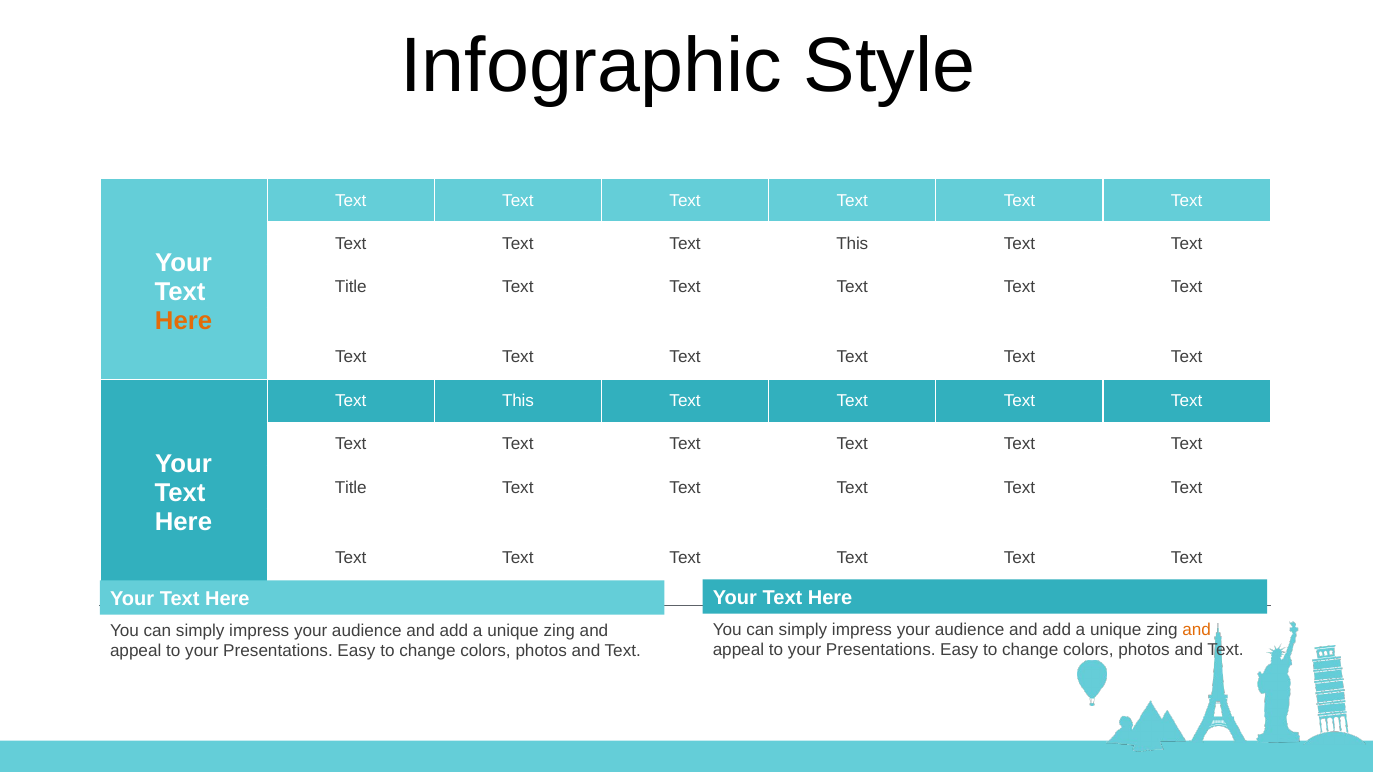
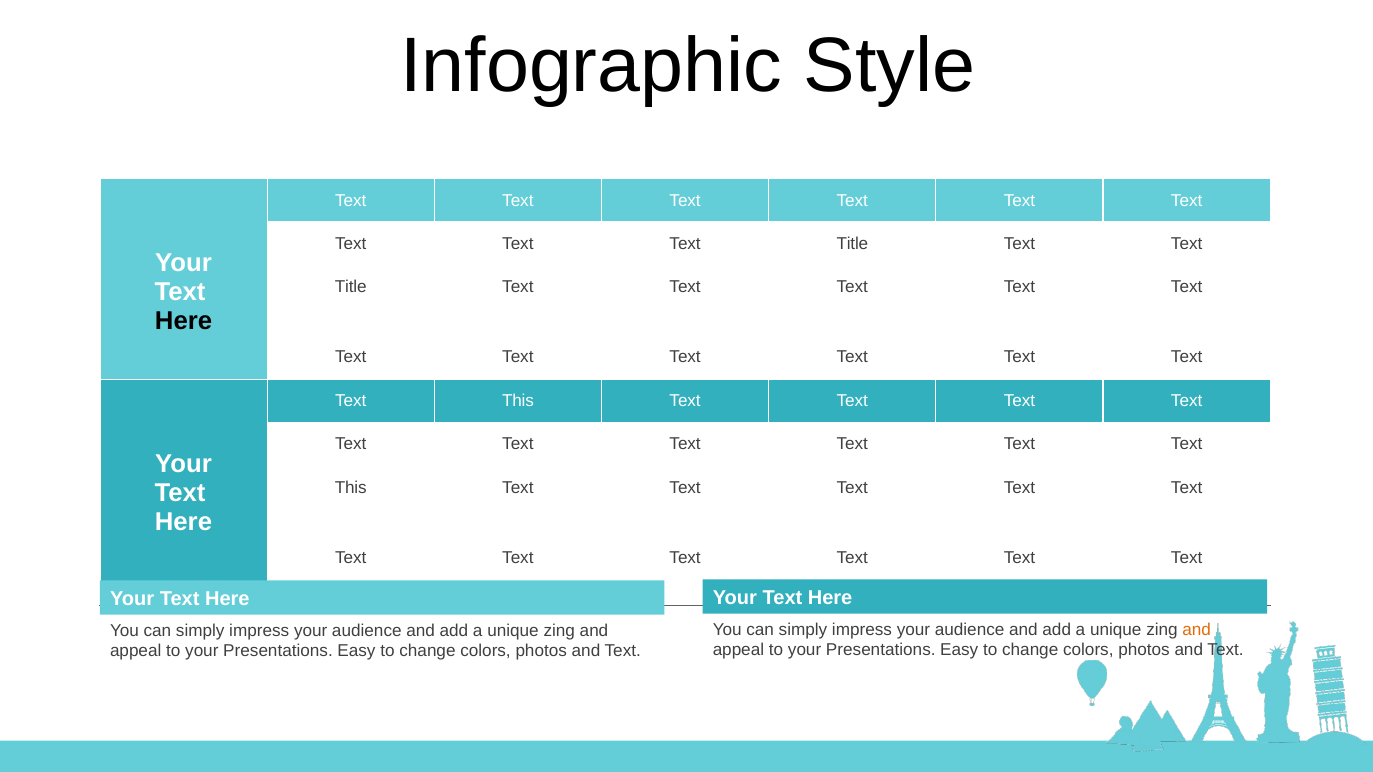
Text Text Text This: This -> Title (852, 244)
Here colour: orange -> black (184, 321)
Title: Title -> This (351, 488)
